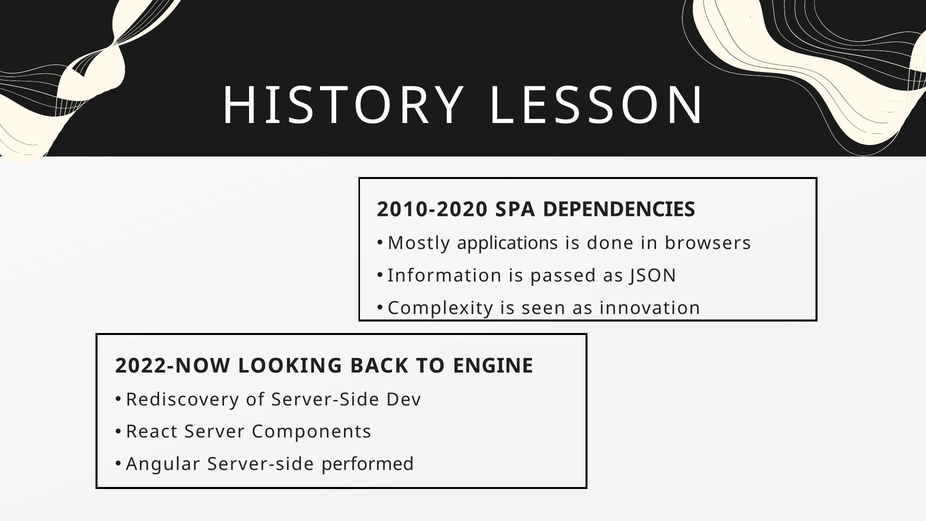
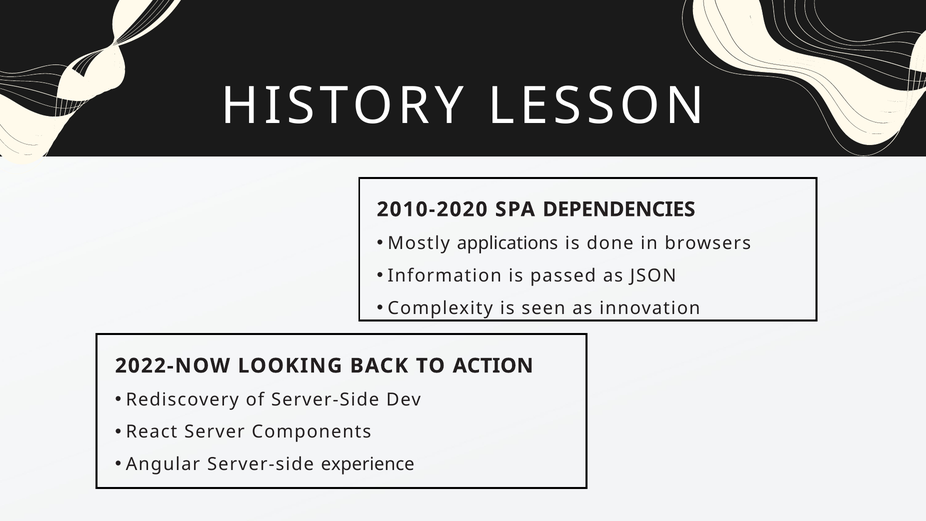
ENGINE: ENGINE -> ACTION (493, 366)
performed: performed -> experience (368, 464)
